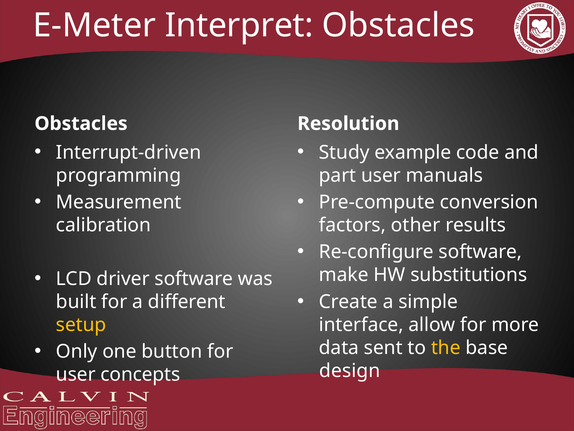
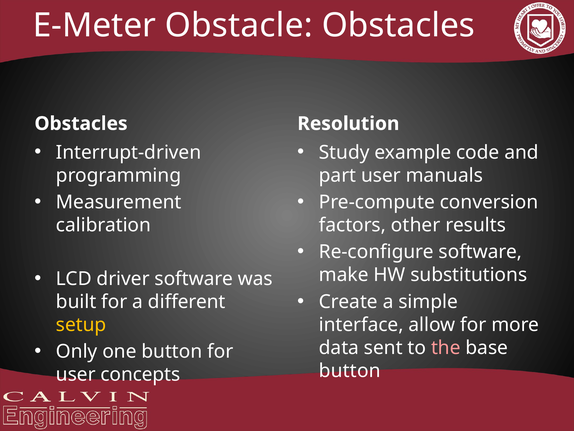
Interpret: Interpret -> Obstacle (239, 25)
the colour: yellow -> pink (446, 347)
design: design -> button (350, 370)
